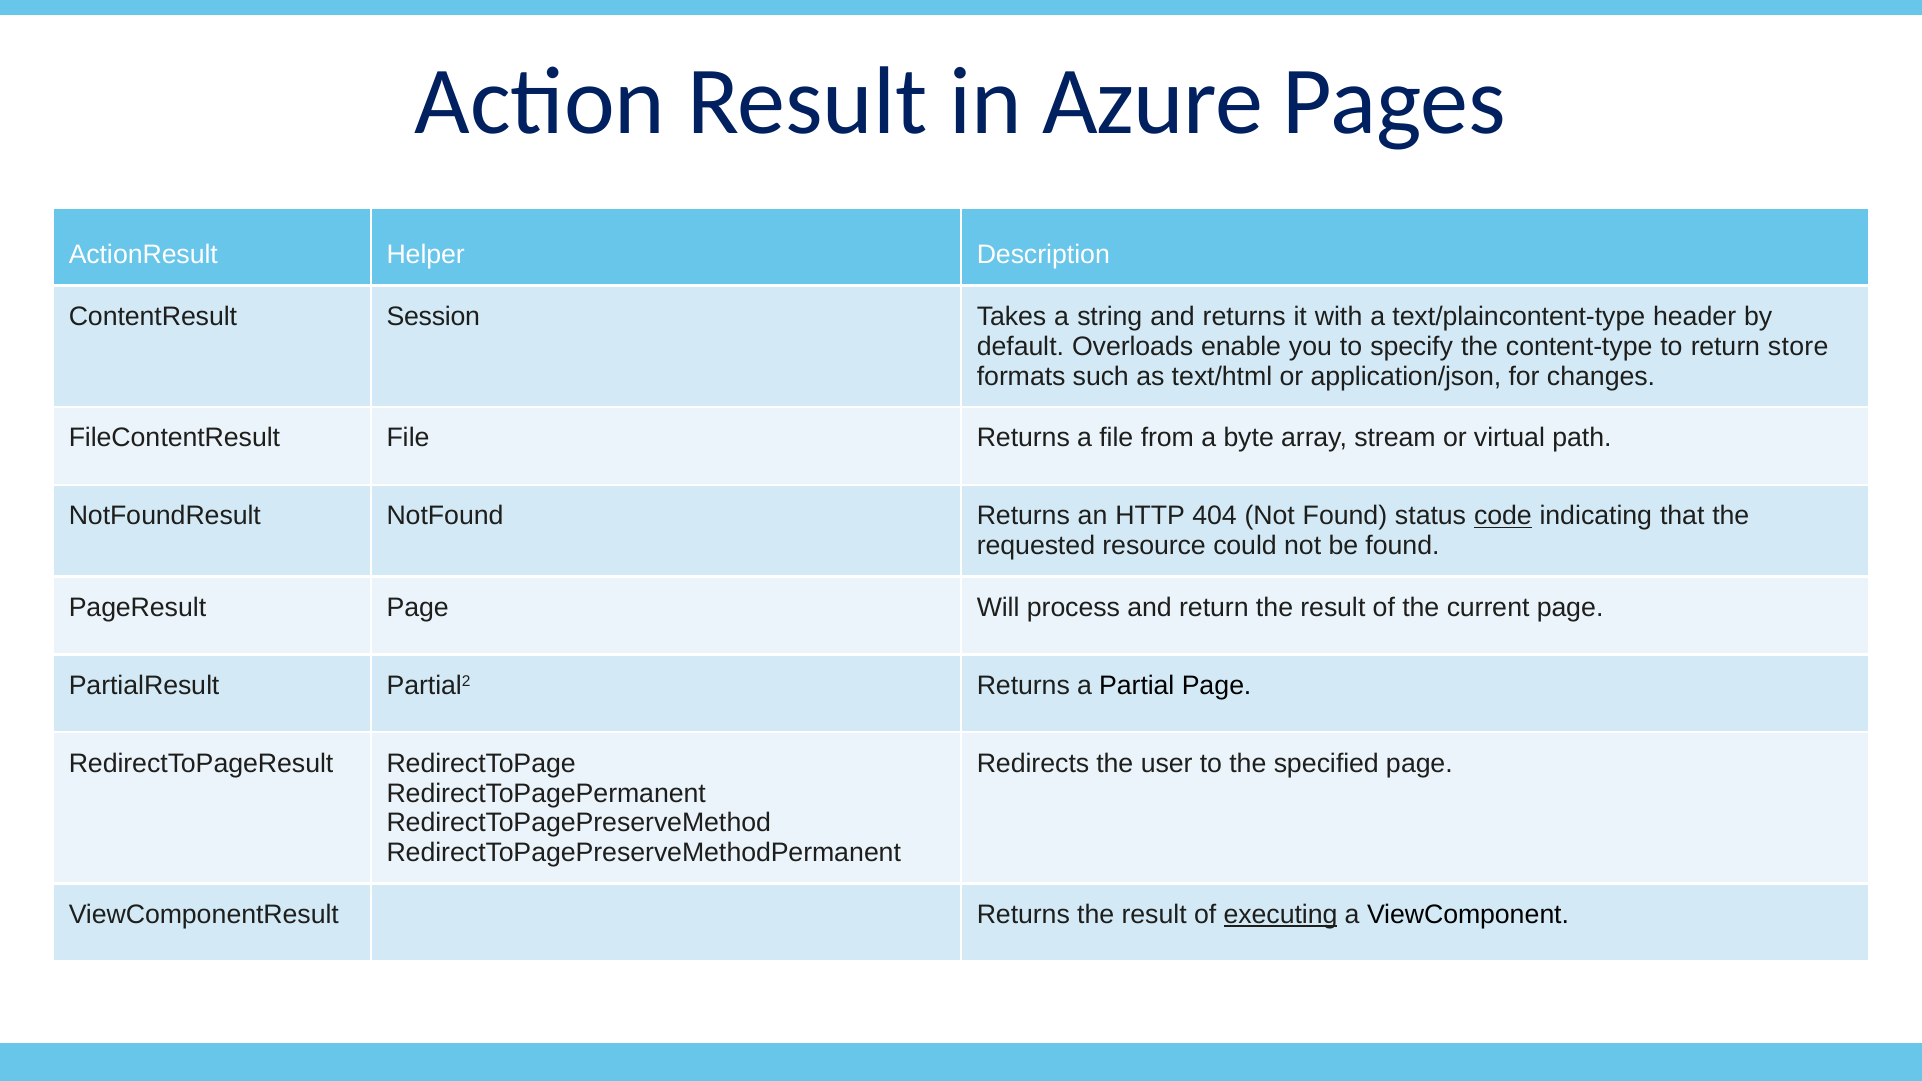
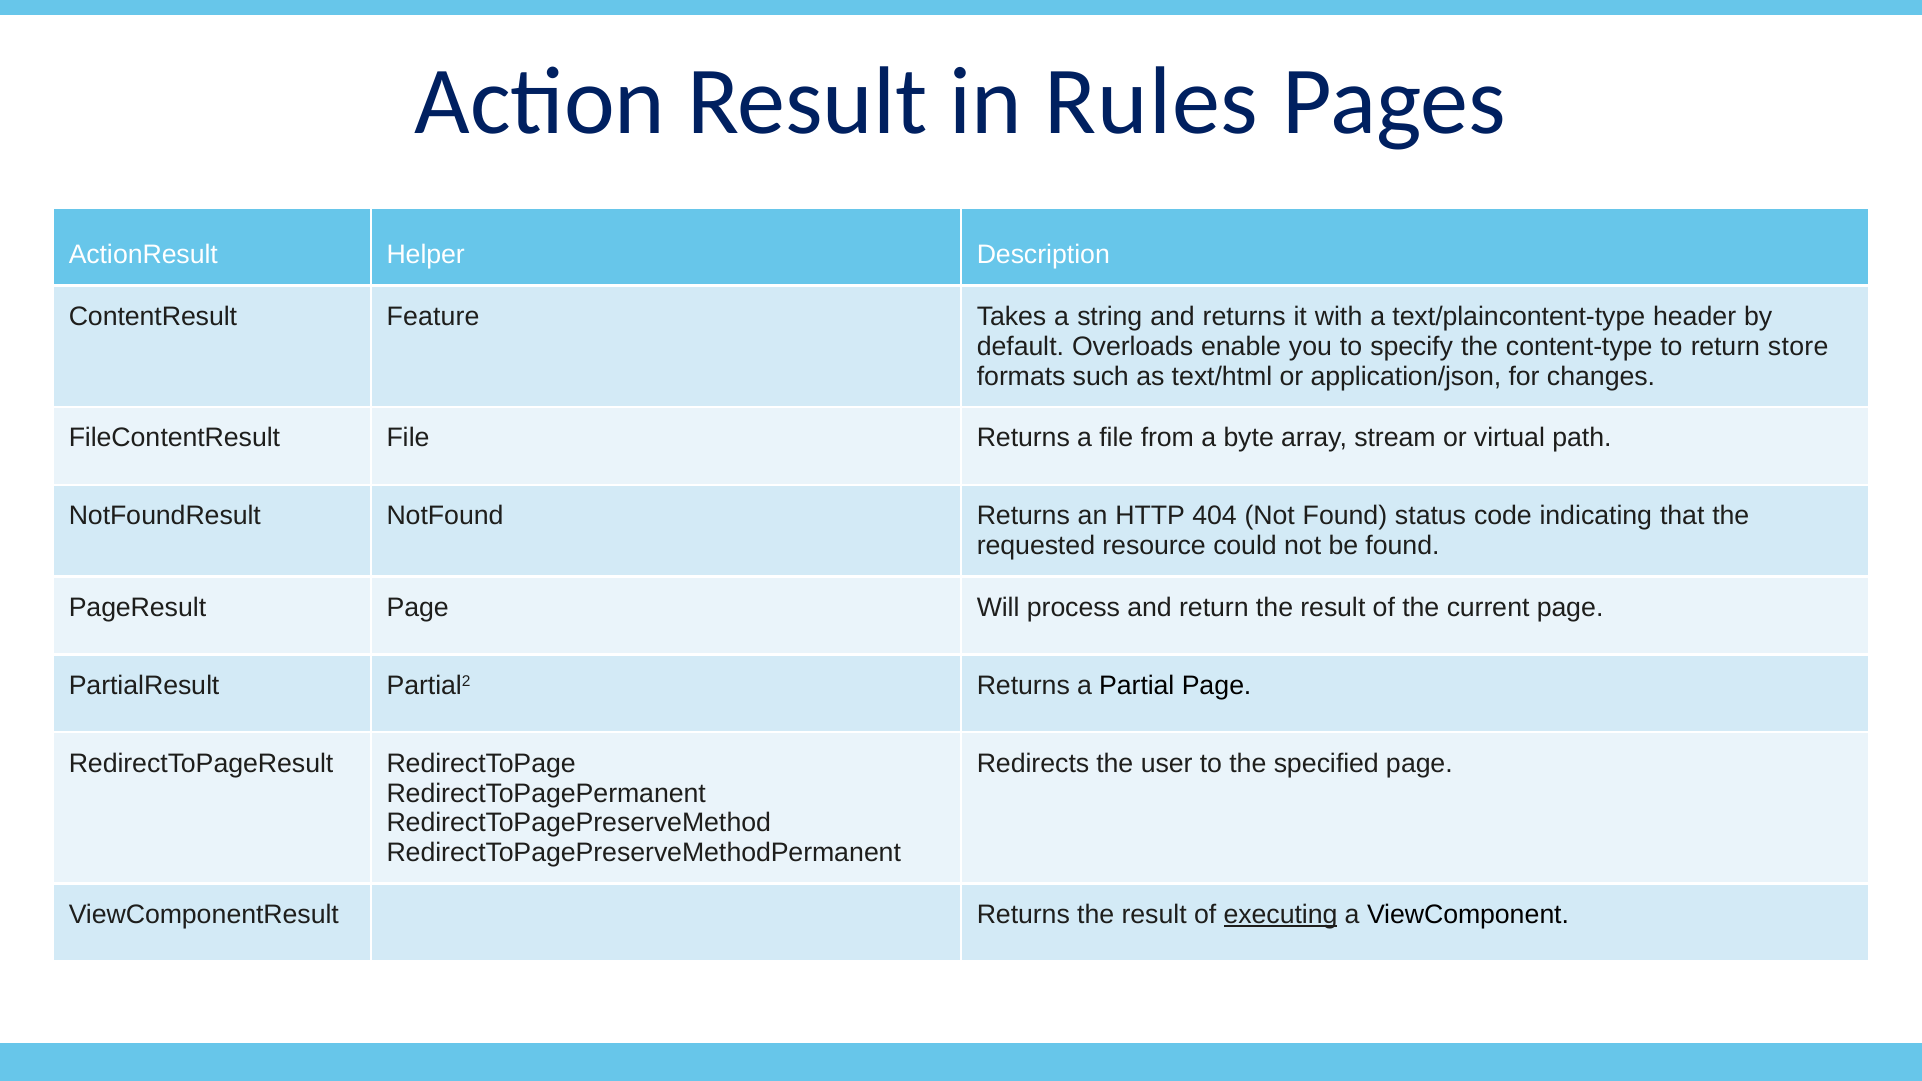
Azure: Azure -> Rules (1152, 102)
Session: Session -> Feature (433, 317)
code underline: present -> none (1503, 516)
